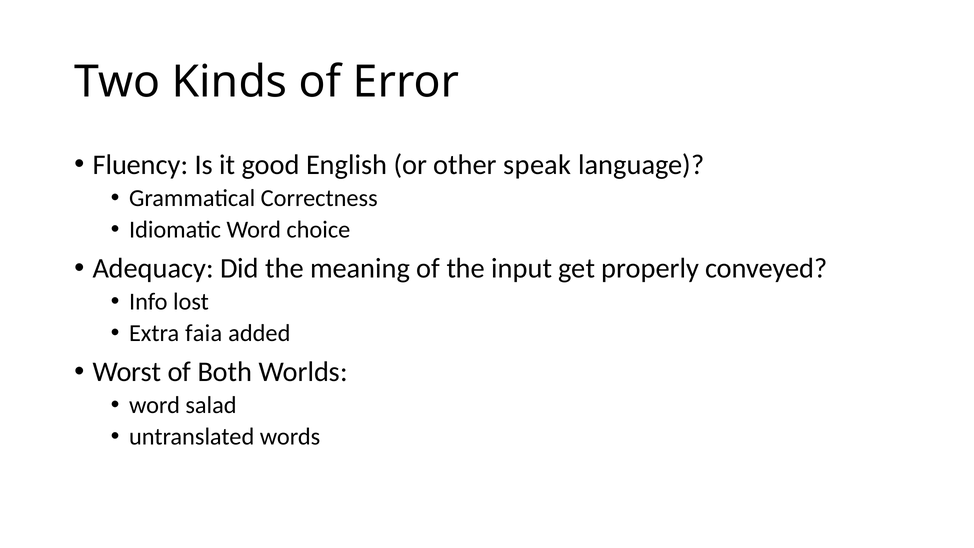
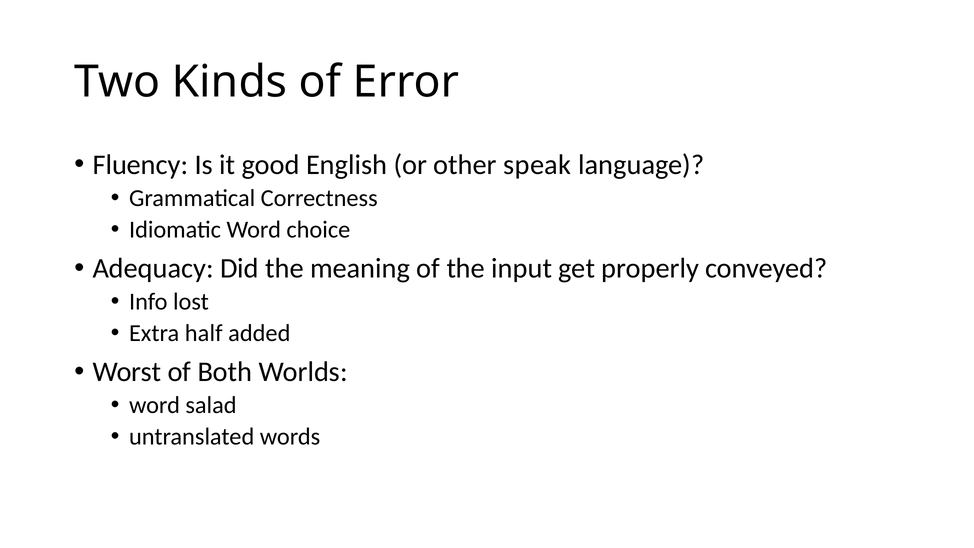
faia: faia -> half (204, 333)
